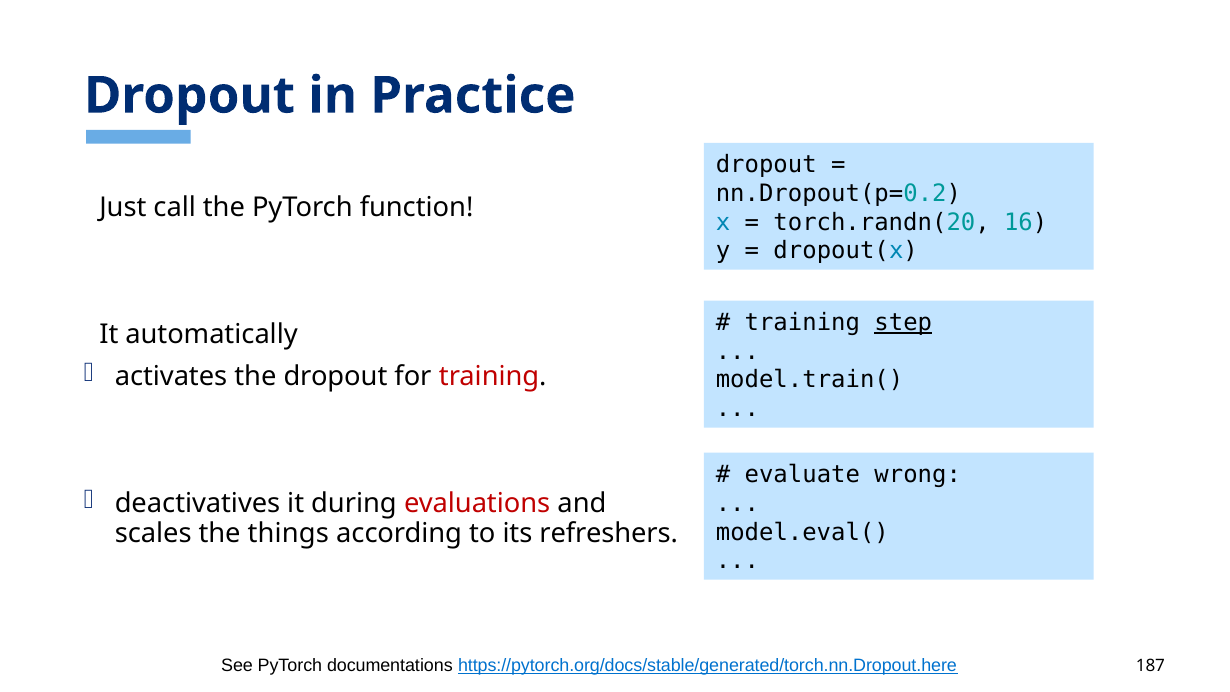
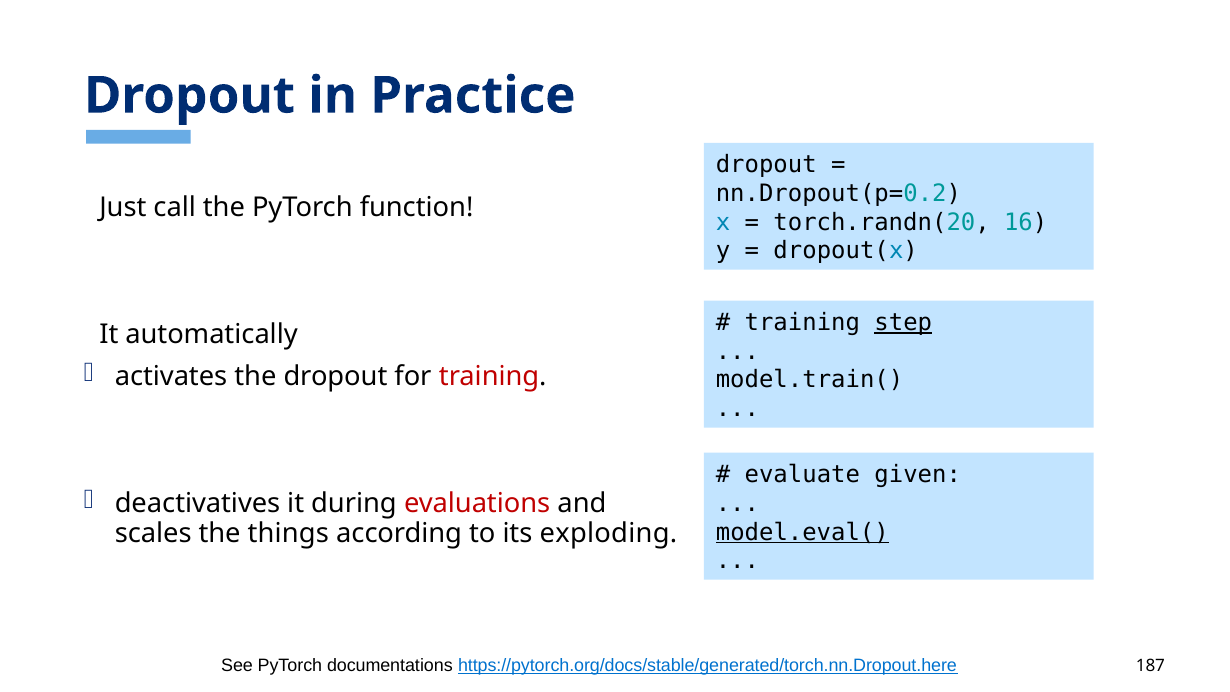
wrong: wrong -> given (918, 475)
model.eval( underline: none -> present (802, 532)
refreshers: refreshers -> exploding (608, 533)
